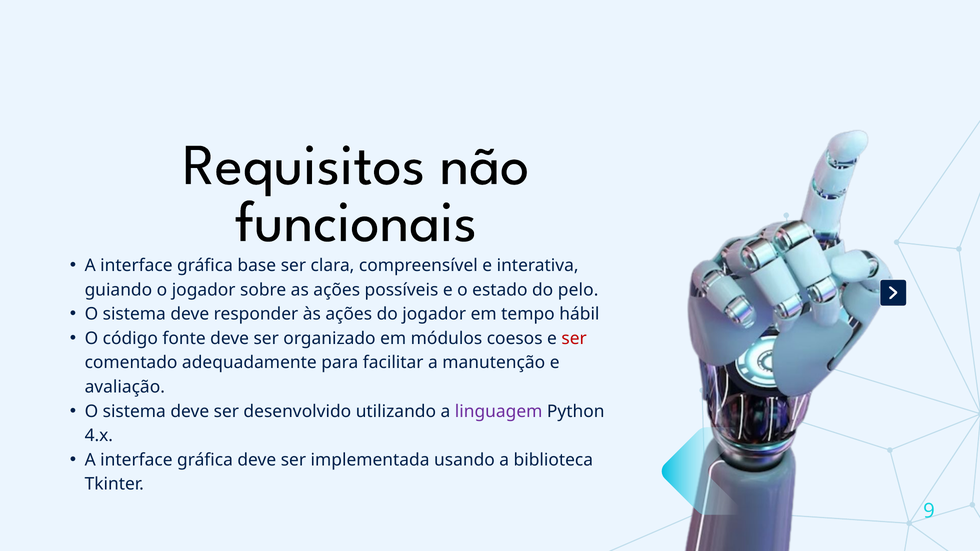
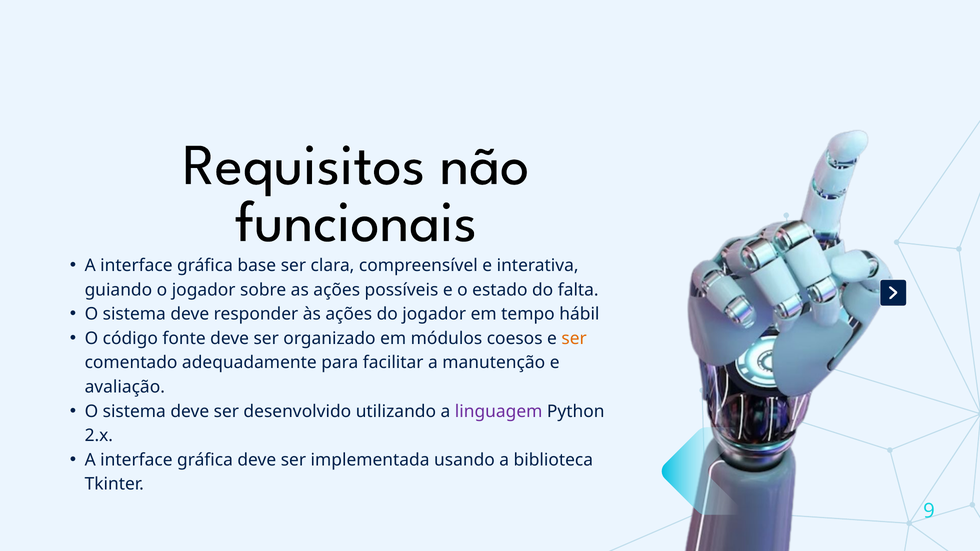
pelo: pelo -> falta (578, 290)
ser colour: red -> orange (574, 339)
4.x: 4.x -> 2.x (99, 436)
